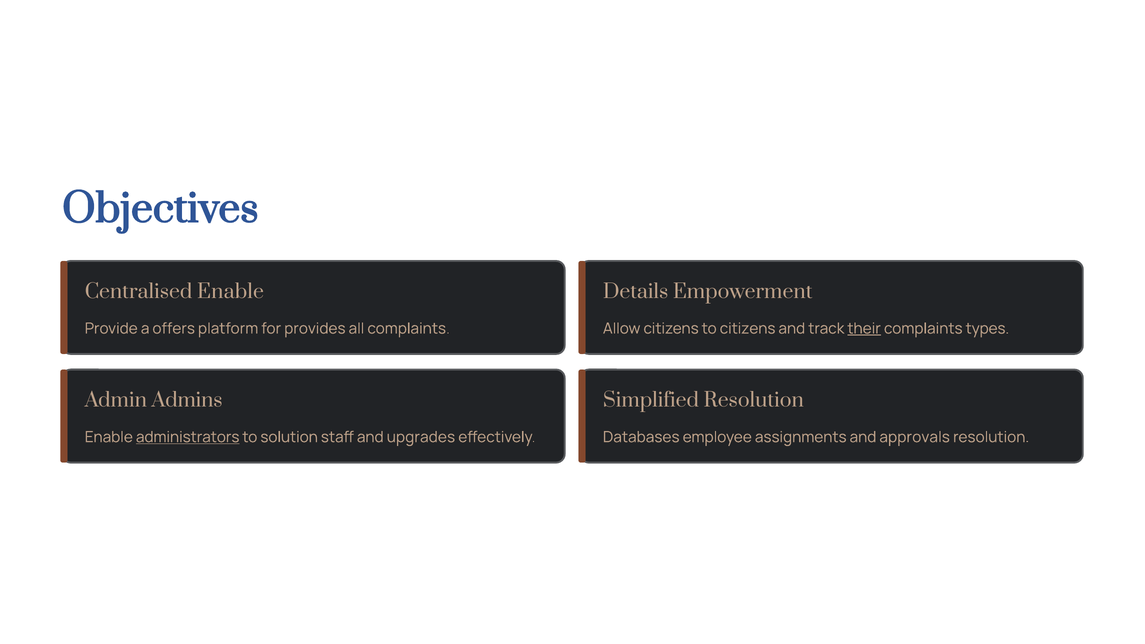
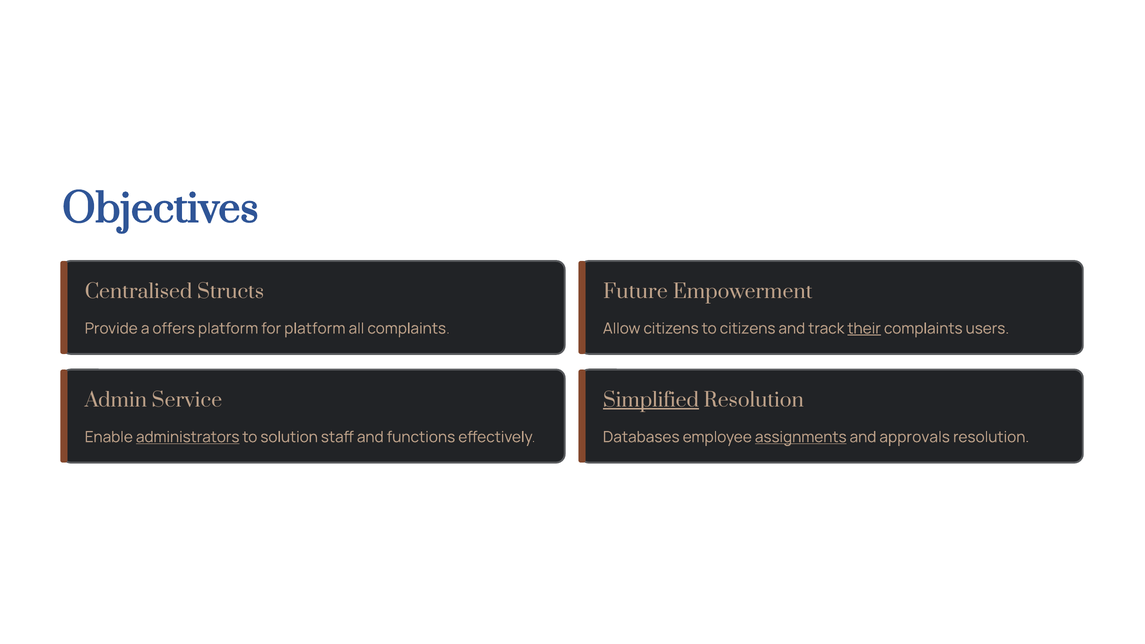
Centralised Enable: Enable -> Structs (231, 292)
Details: Details -> Future (635, 292)
for provides: provides -> platform (315, 329)
types: types -> users (987, 329)
Admins: Admins -> Service (187, 400)
Simplified underline: none -> present (651, 400)
upgrades: upgrades -> functions (421, 437)
assignments underline: none -> present (801, 437)
